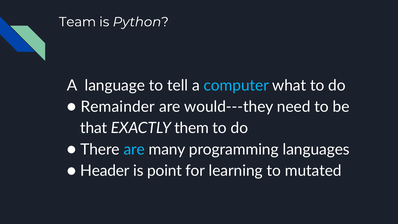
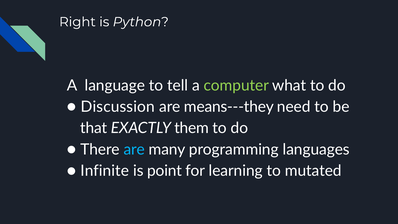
Team: Team -> Right (77, 22)
computer colour: light blue -> light green (236, 85)
Remainder: Remainder -> Discussion (118, 107)
would---they: would---they -> means---they (229, 107)
Header: Header -> Infinite (105, 171)
